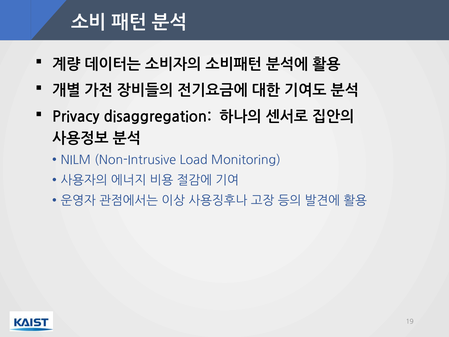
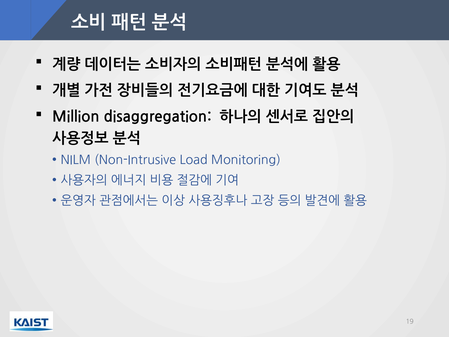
Privacy: Privacy -> Million (76, 117)
